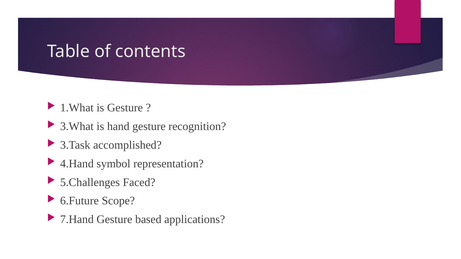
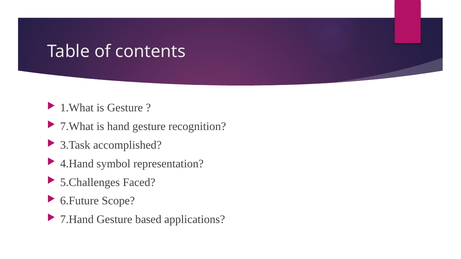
3.What: 3.What -> 7.What (77, 127)
